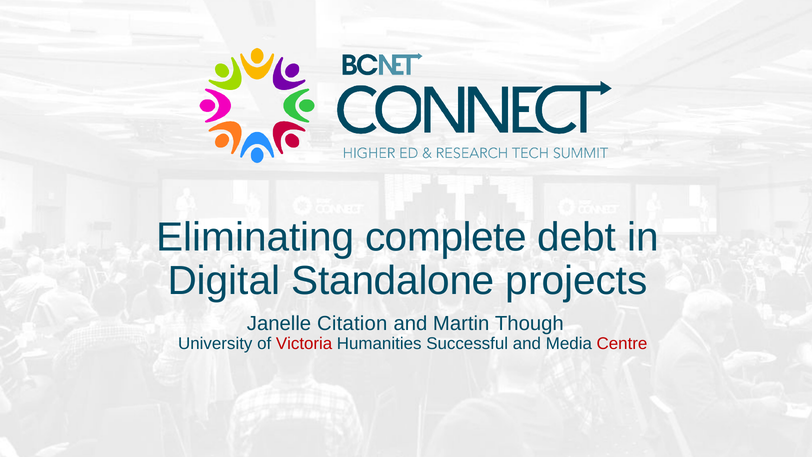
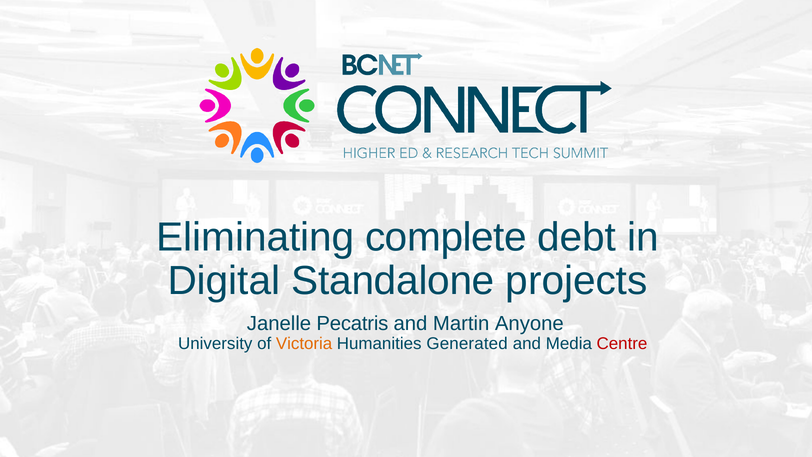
Citation: Citation -> Pecatris (352, 323)
Though: Though -> Anyone (529, 323)
Victoria colour: red -> orange (304, 343)
Successful: Successful -> Generated (467, 343)
